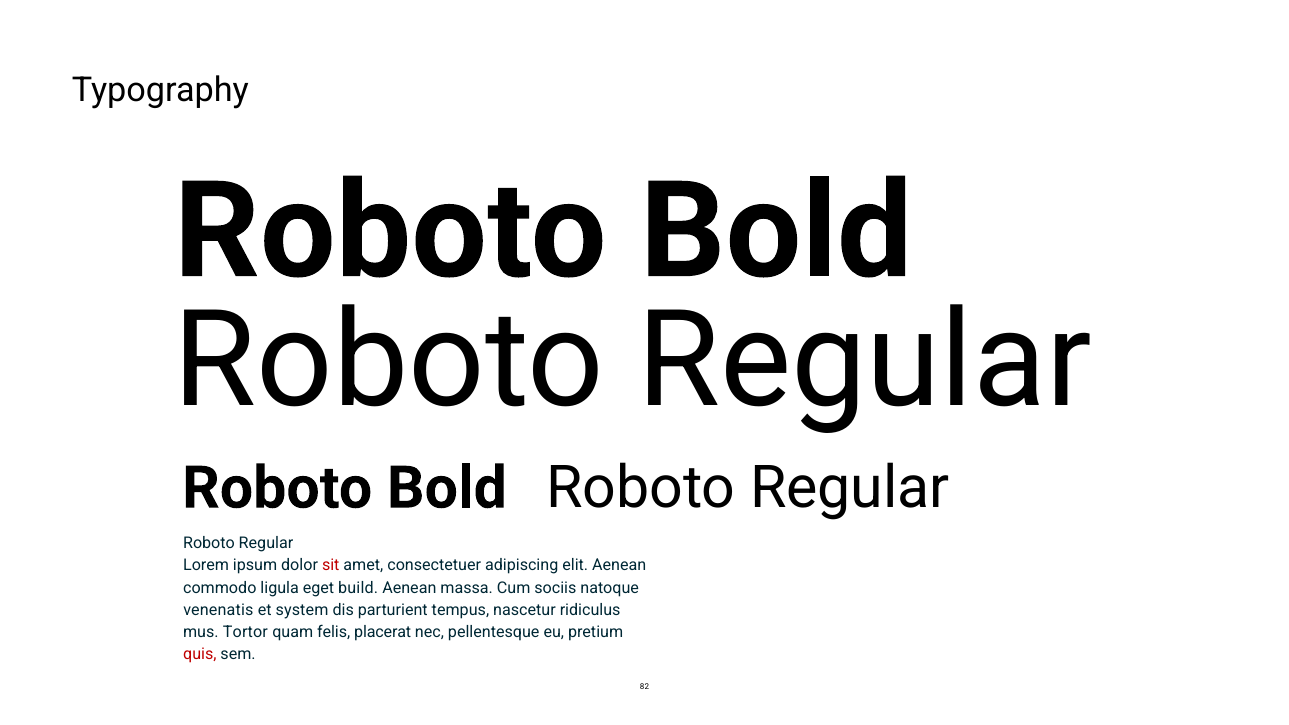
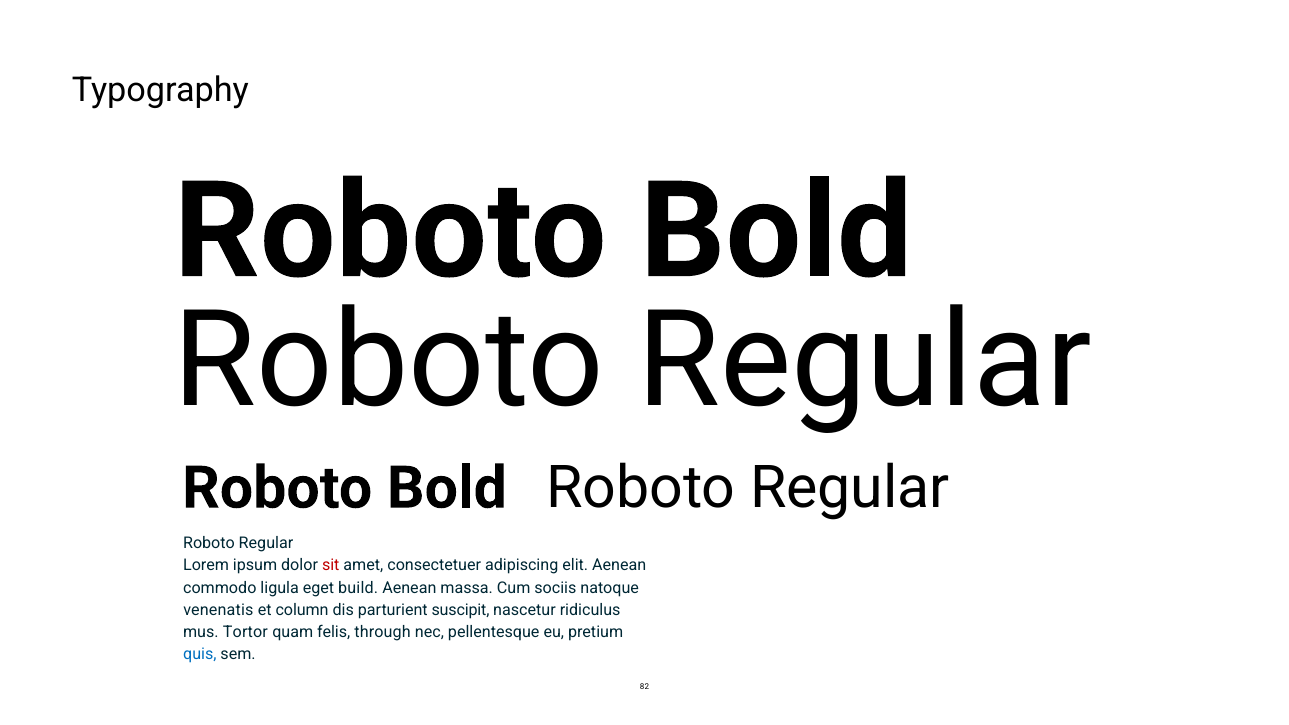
system: system -> column (302, 610)
tempus: tempus -> suscipit (461, 610)
placerat: placerat -> through (383, 632)
quis colour: red -> blue (200, 655)
